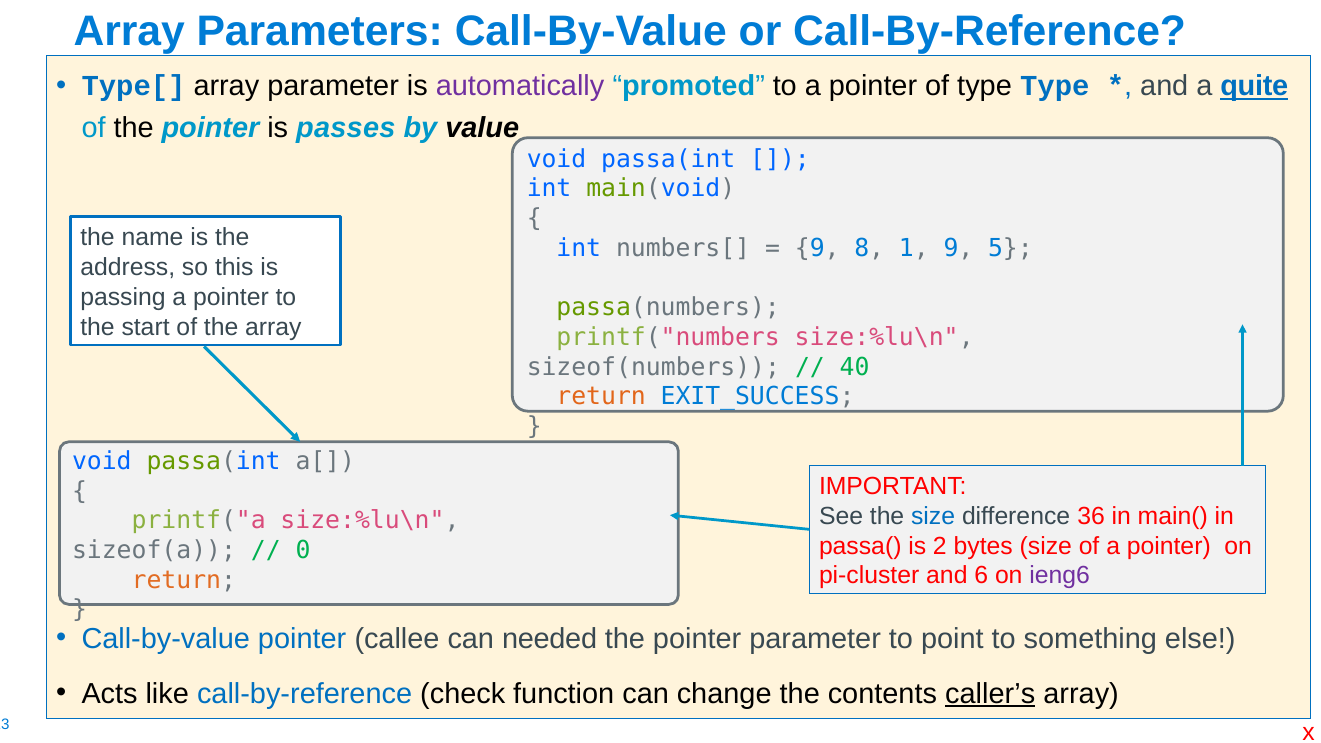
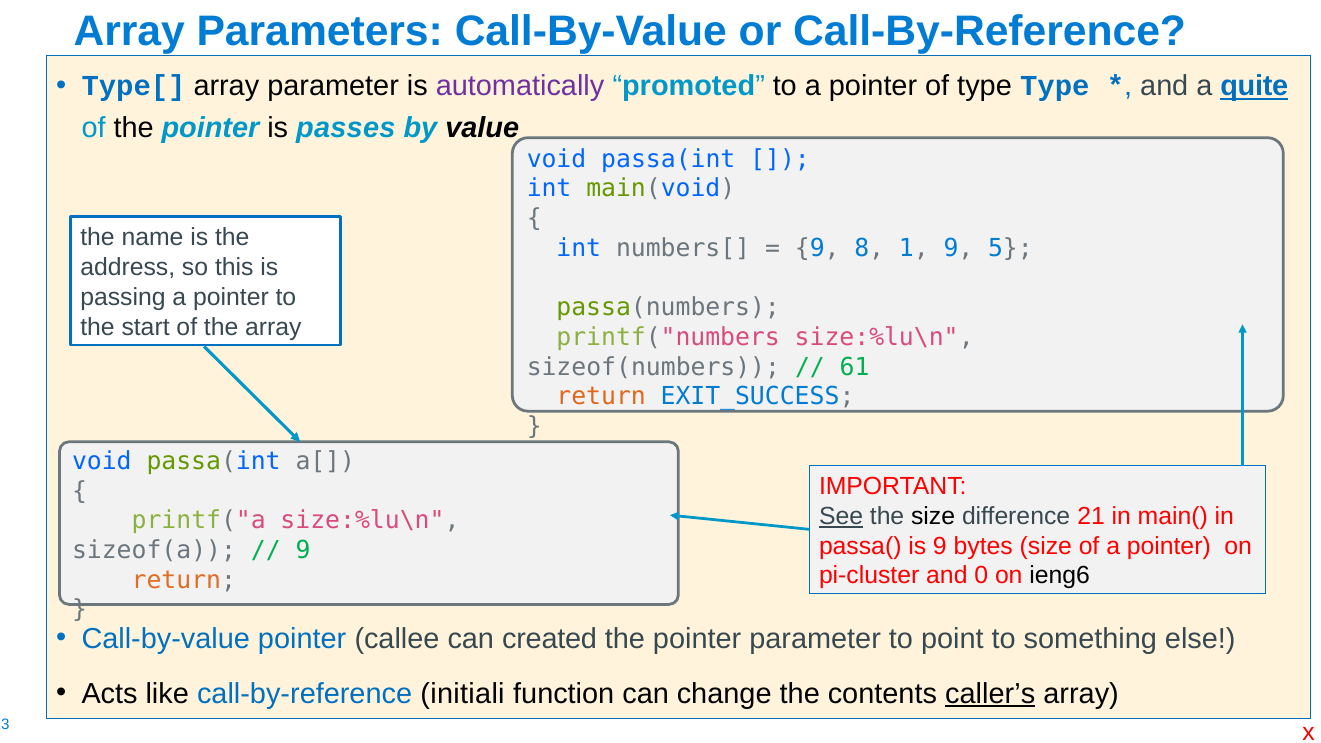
40: 40 -> 61 (855, 367)
See underline: none -> present (841, 516)
size colour: blue -> black (933, 516)
36: 36 -> 21 (1091, 516)
is 2: 2 -> 9 (940, 546)
0: 0 -> 9 (303, 550)
6: 6 -> 0 (981, 576)
ieng6 colour: purple -> black (1060, 576)
needed: needed -> created (550, 639)
check: check -> initiali (463, 694)
